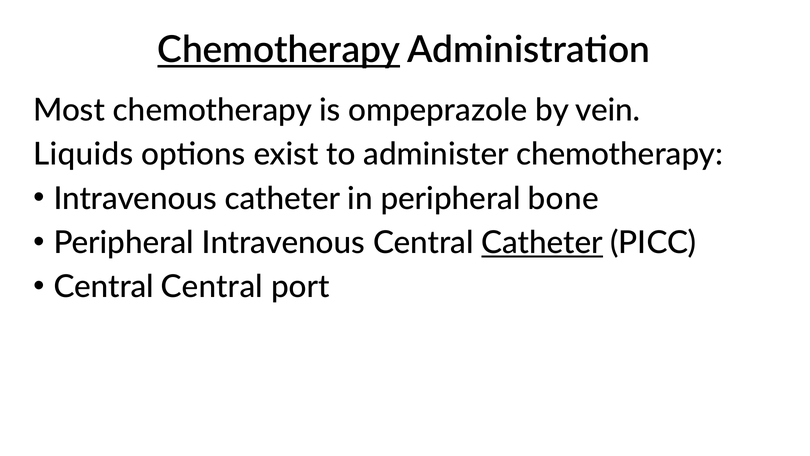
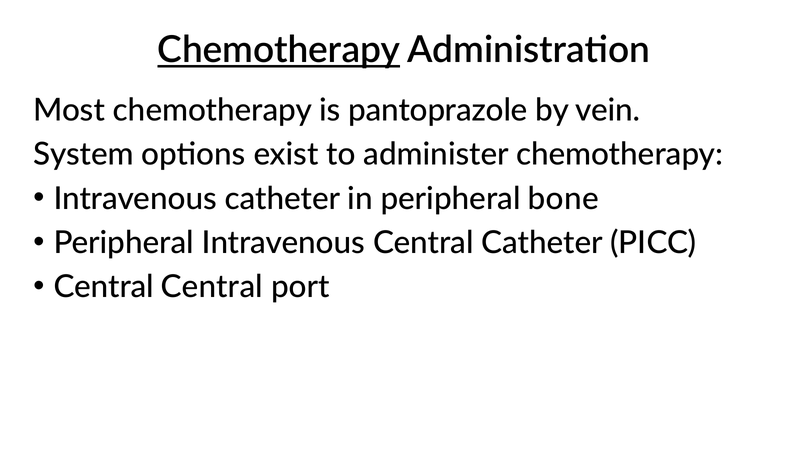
ompeprazole: ompeprazole -> pantoprazole (438, 110)
Liquids: Liquids -> System (84, 154)
Catheter underline: present -> none (542, 243)
